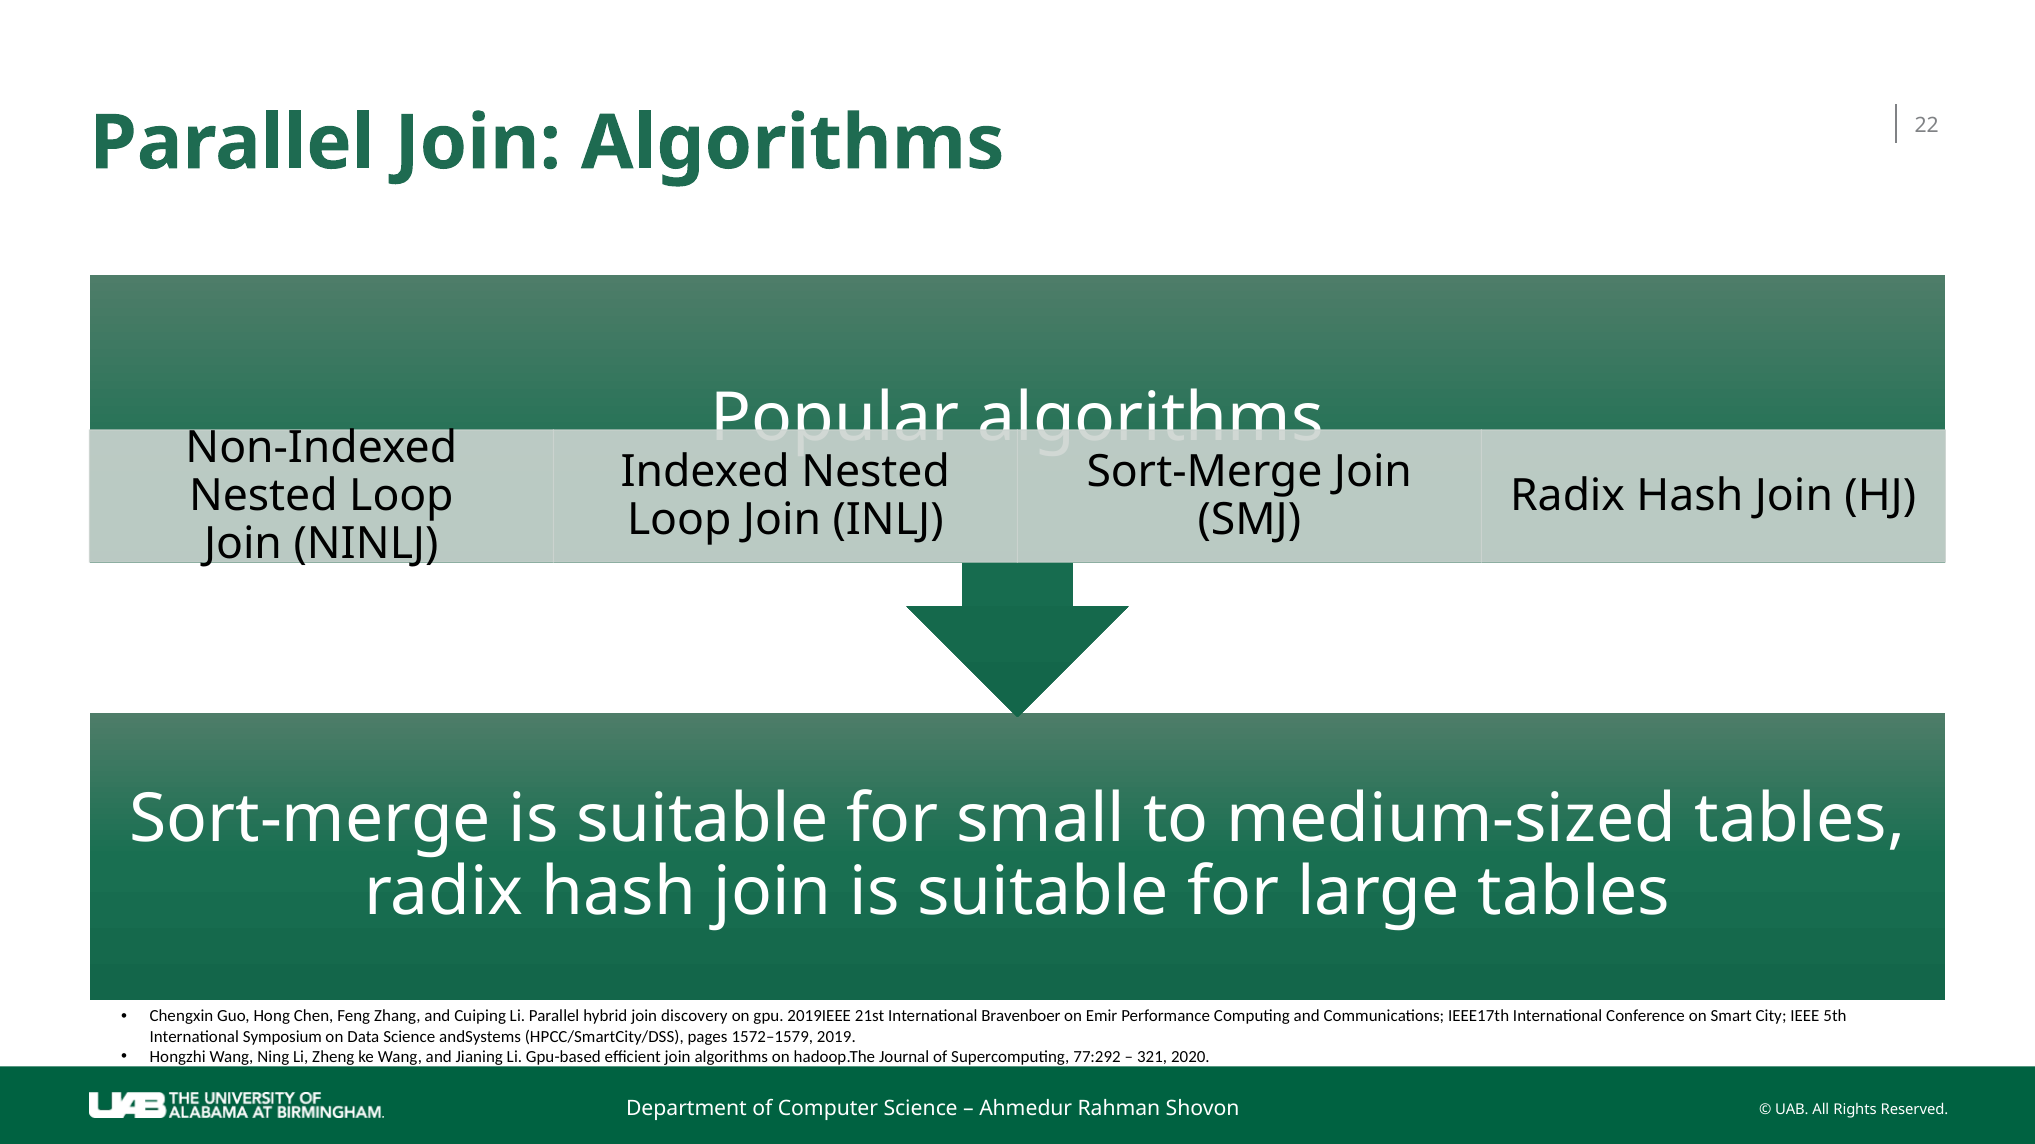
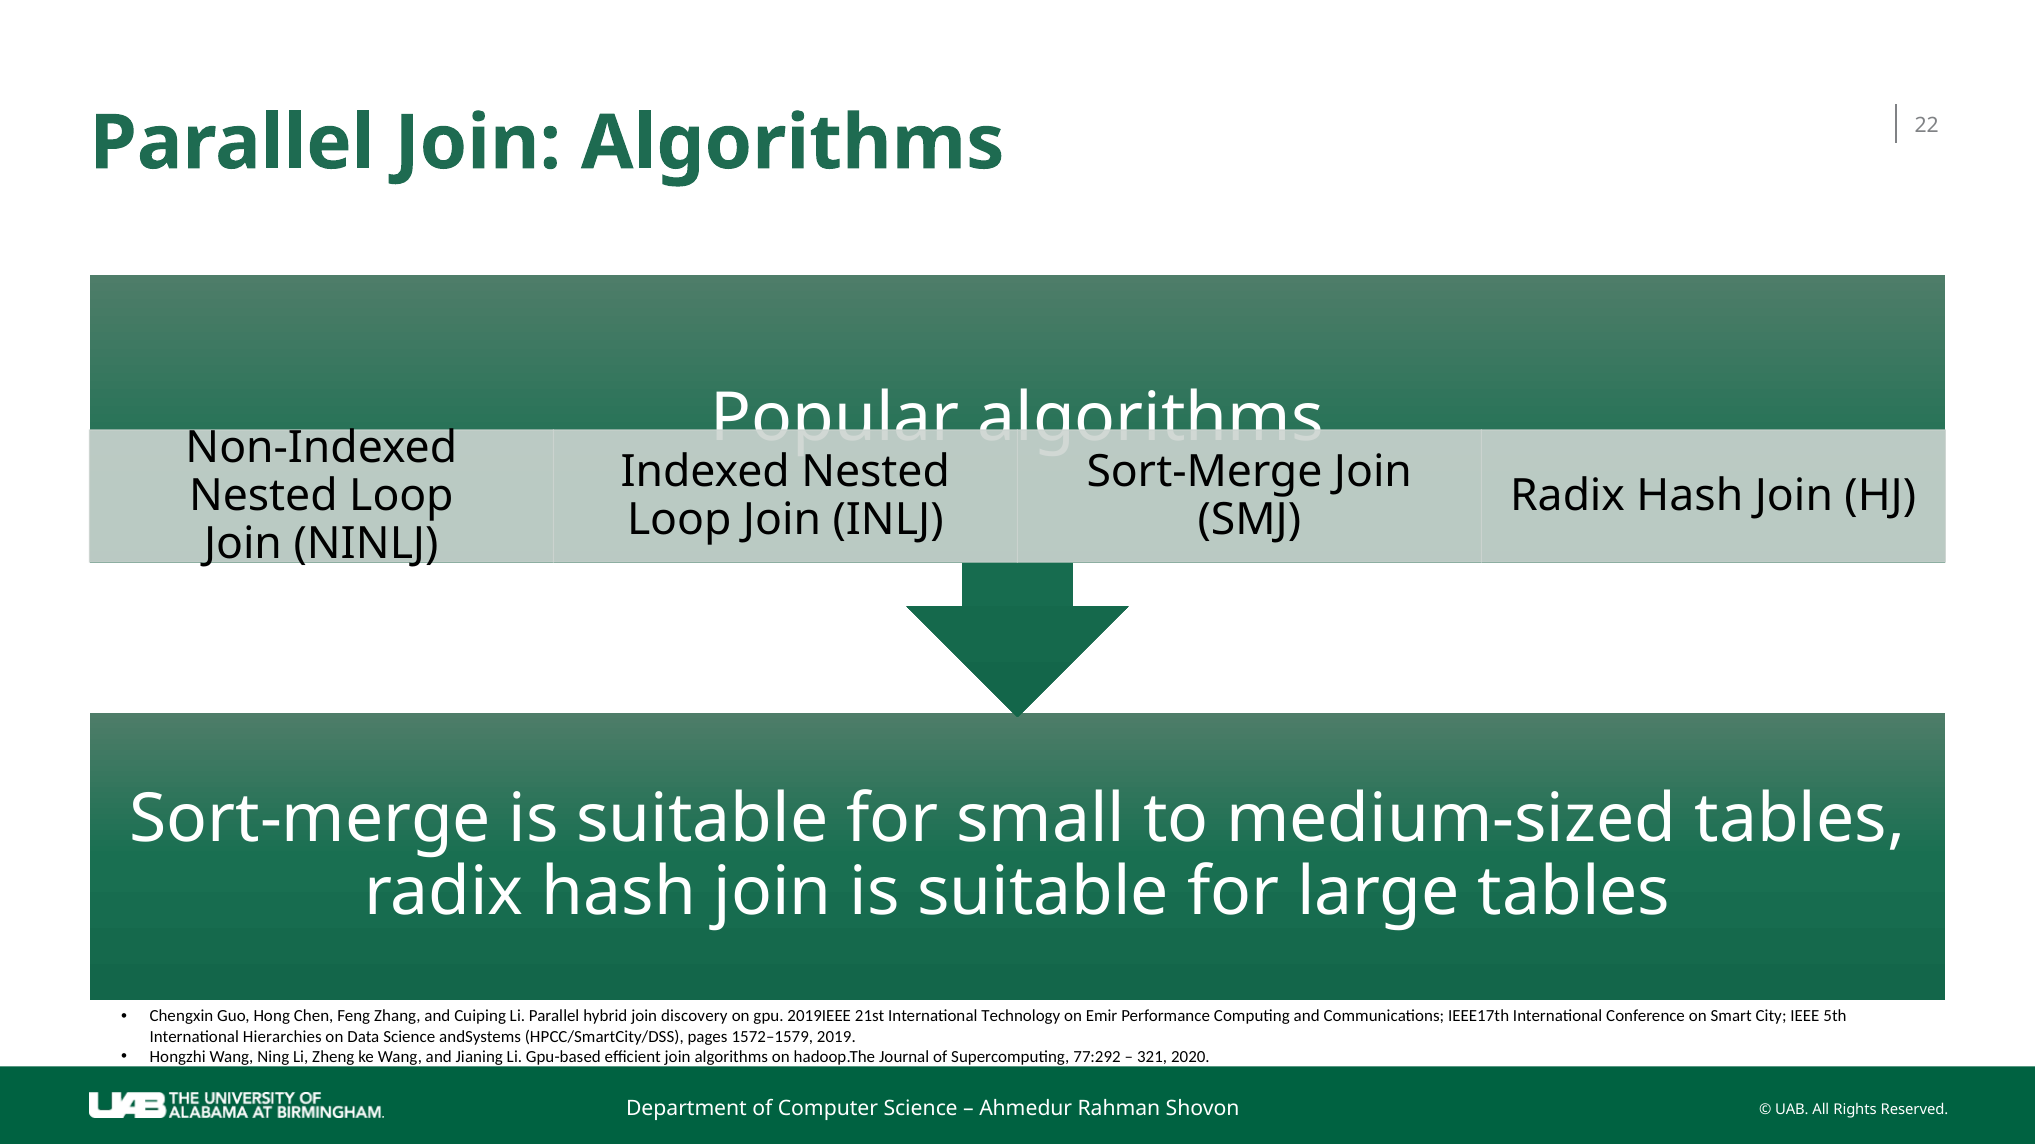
Bravenboer: Bravenboer -> Technology (1021, 1017)
Symposium: Symposium -> Hierarchies (282, 1037)
